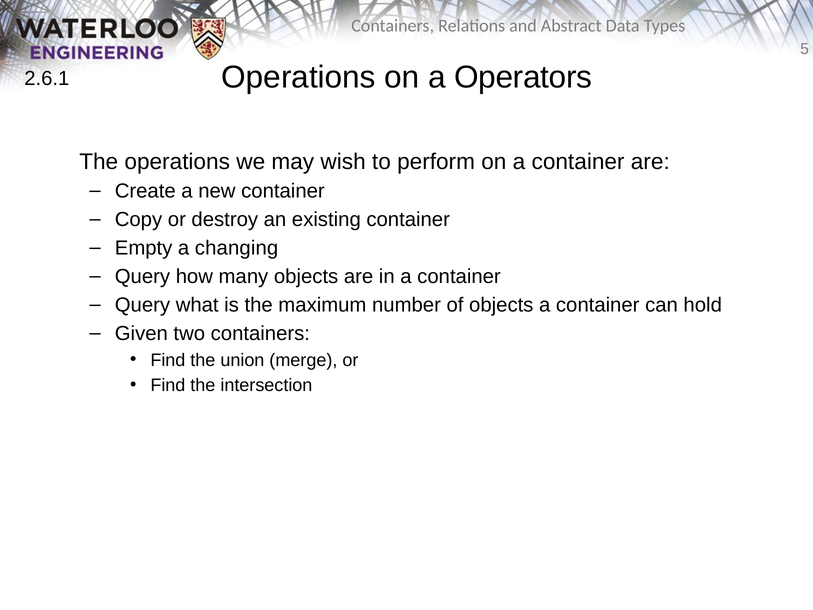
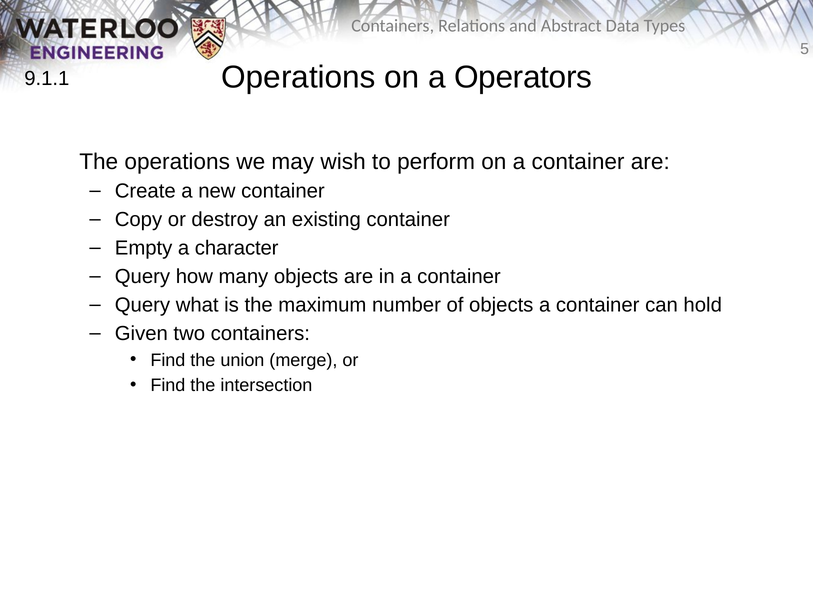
2.6.1: 2.6.1 -> 9.1.1 (47, 78)
changing: changing -> character (237, 248)
